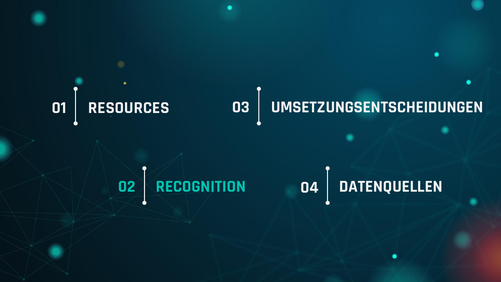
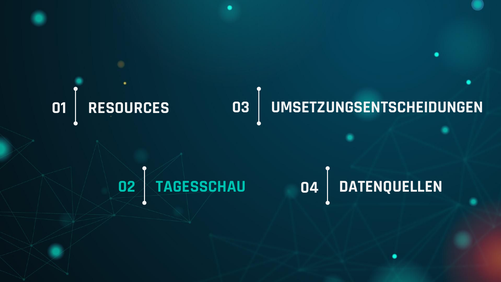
RECOGNITION: RECOGNITION -> TAGESSCHAU (201, 186)
